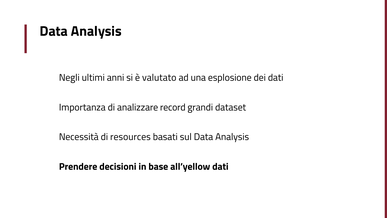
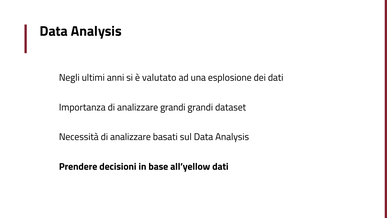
analizzare record: record -> grandi (173, 107)
Necessità di resources: resources -> analizzare (131, 137)
